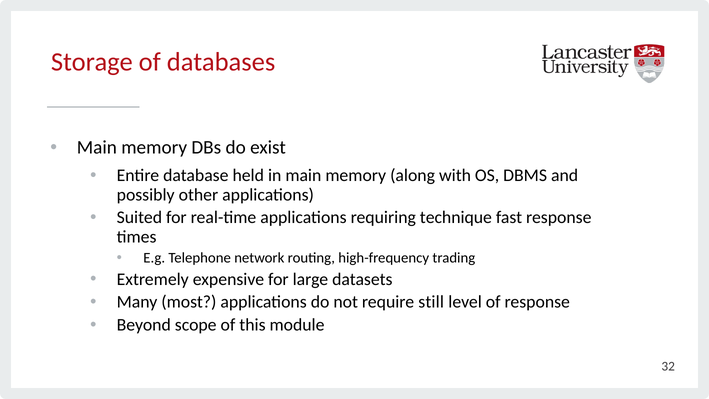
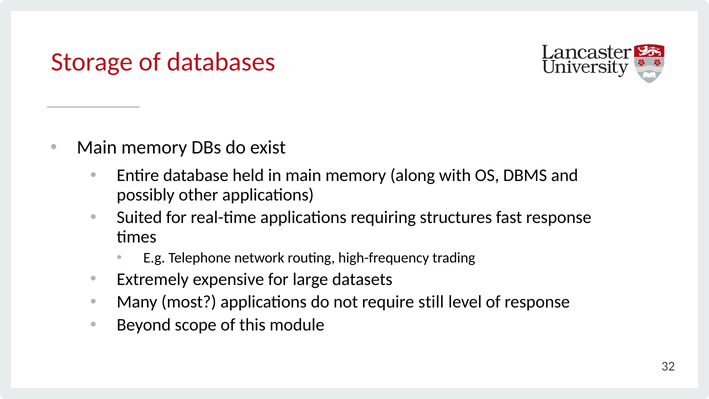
technique: technique -> structures (456, 218)
